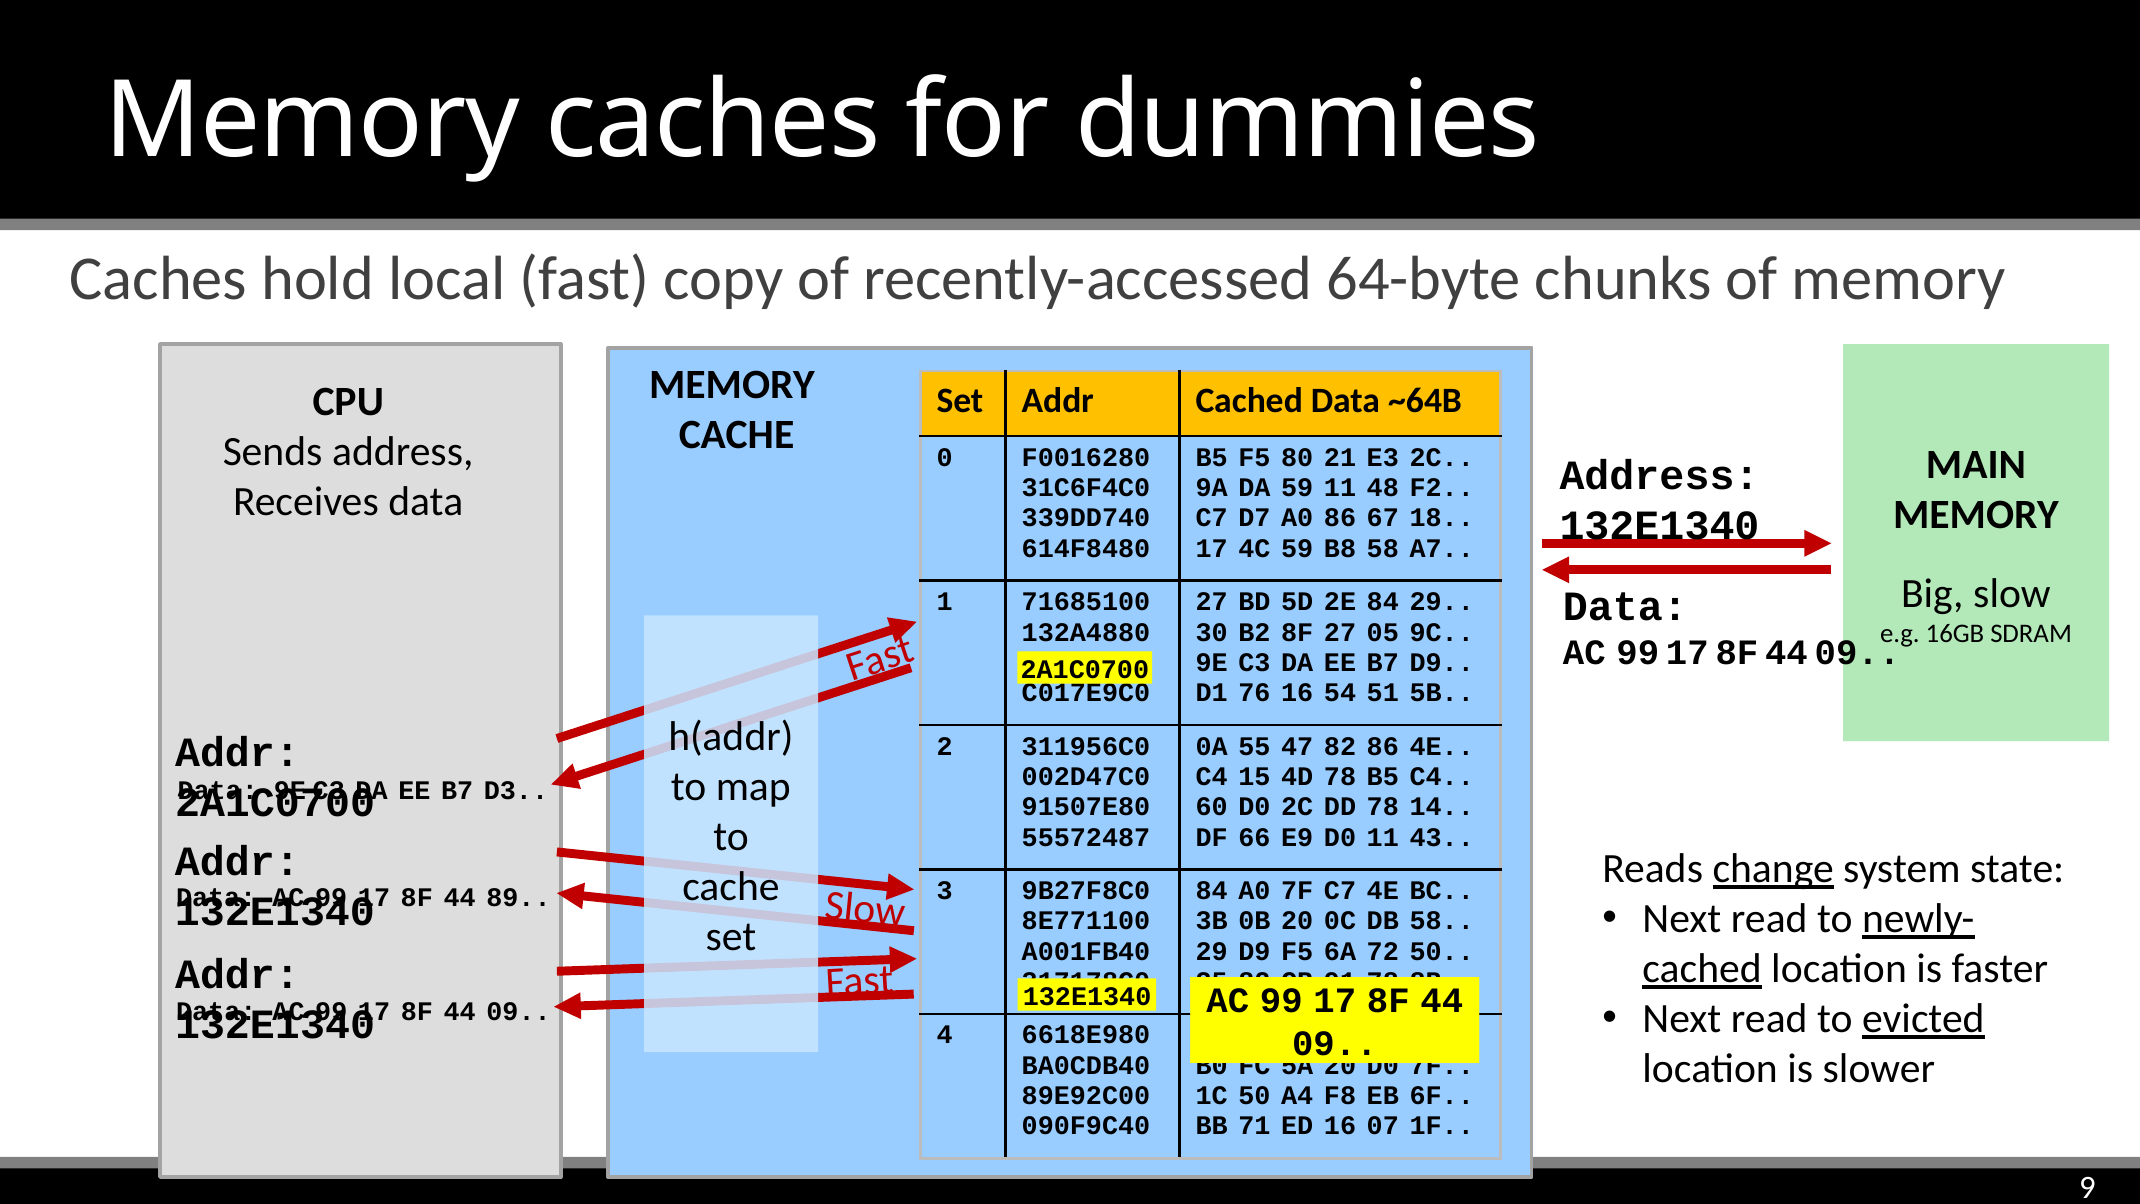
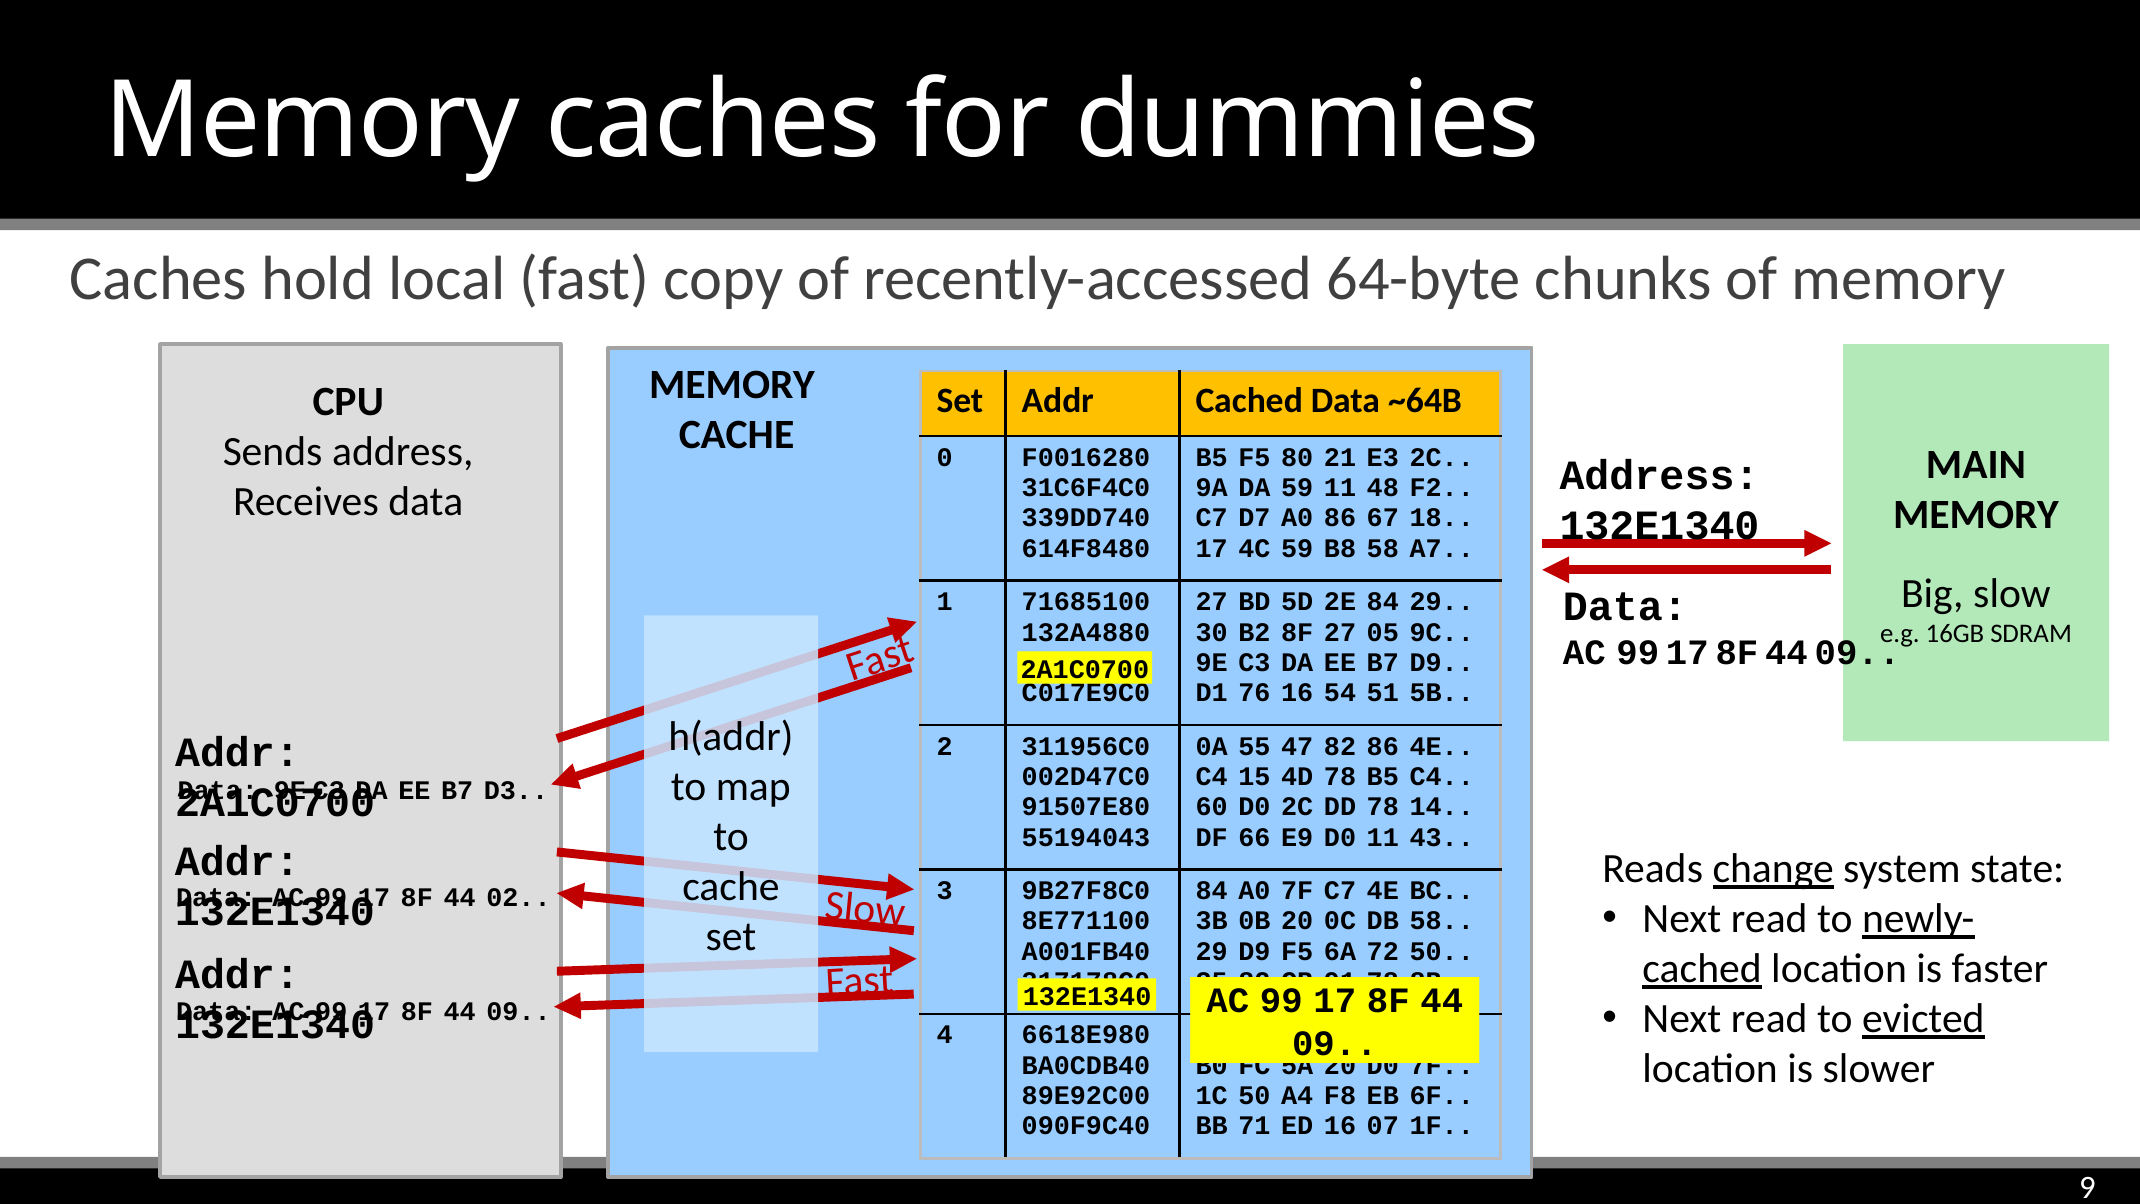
55572487: 55572487 -> 55194043 (1086, 837)
89: 89 -> 02 (518, 898)
